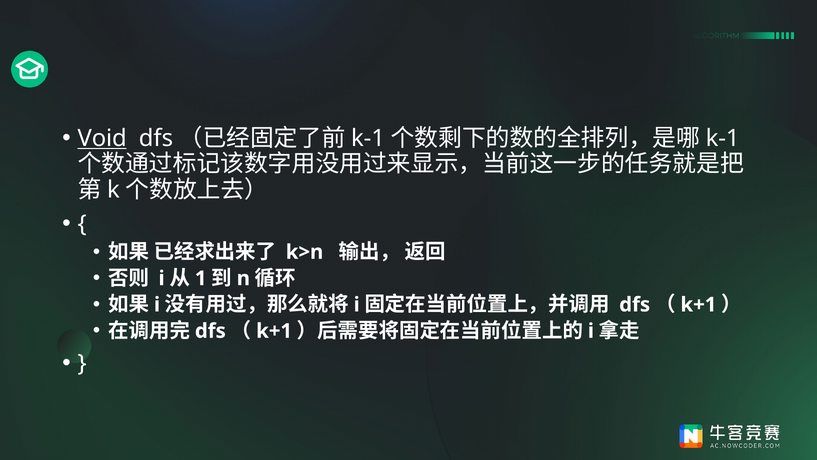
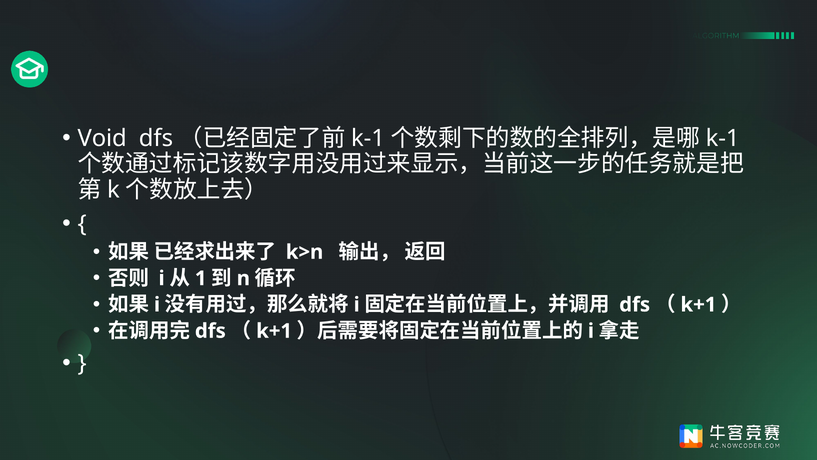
Void underline: present -> none (102, 138)
